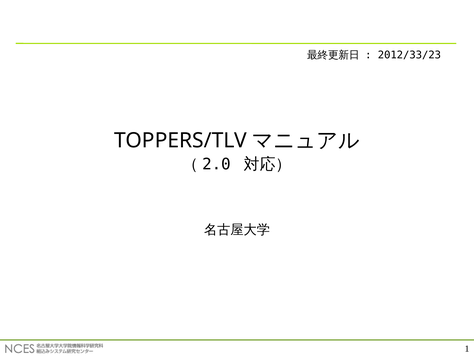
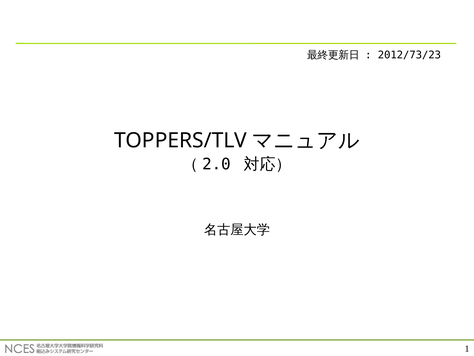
2012/33/23: 2012/33/23 -> 2012/73/23 (409, 55)
